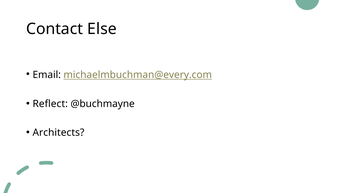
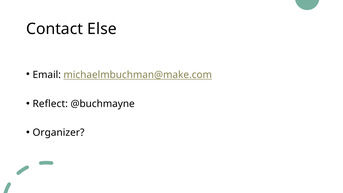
michaelmbuchman@every.com: michaelmbuchman@every.com -> michaelmbuchman@make.com (138, 75)
Architects: Architects -> Organizer (58, 133)
